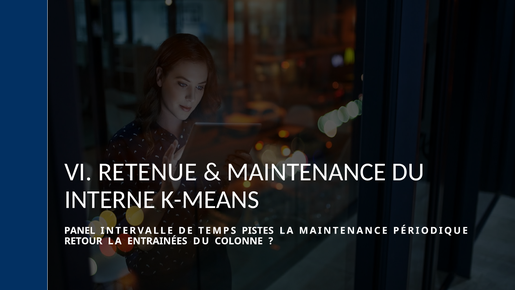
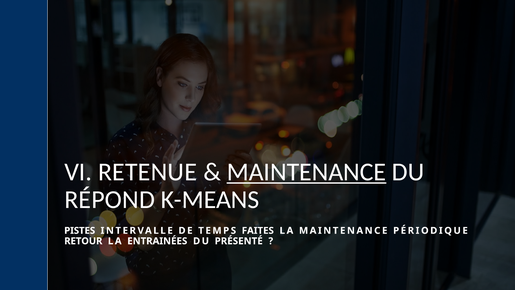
MAINTENANCE underline: none -> present (306, 172)
INTERNE: INTERNE -> RÉPOND (110, 200)
PANEL: PANEL -> PISTES (80, 230)
PISTES: PISTES -> FAITES (258, 230)
COLONNE: COLONNE -> PRÉSENTÉ (239, 241)
